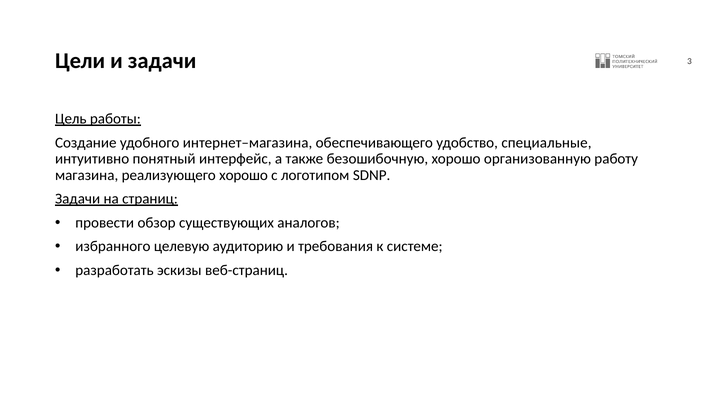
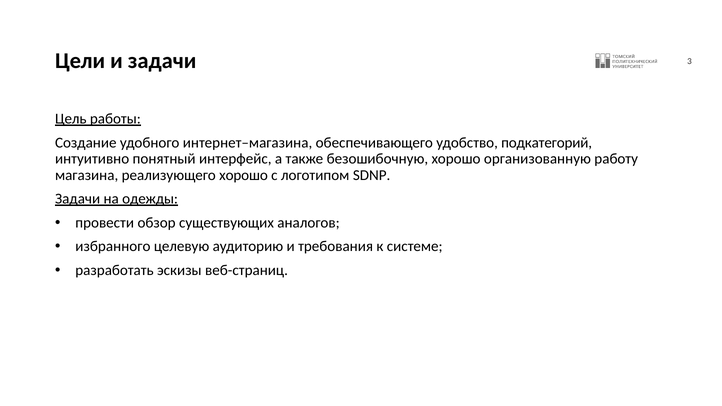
специальные: специальные -> подкатегорий (547, 143)
страниц: страниц -> одежды (150, 199)
